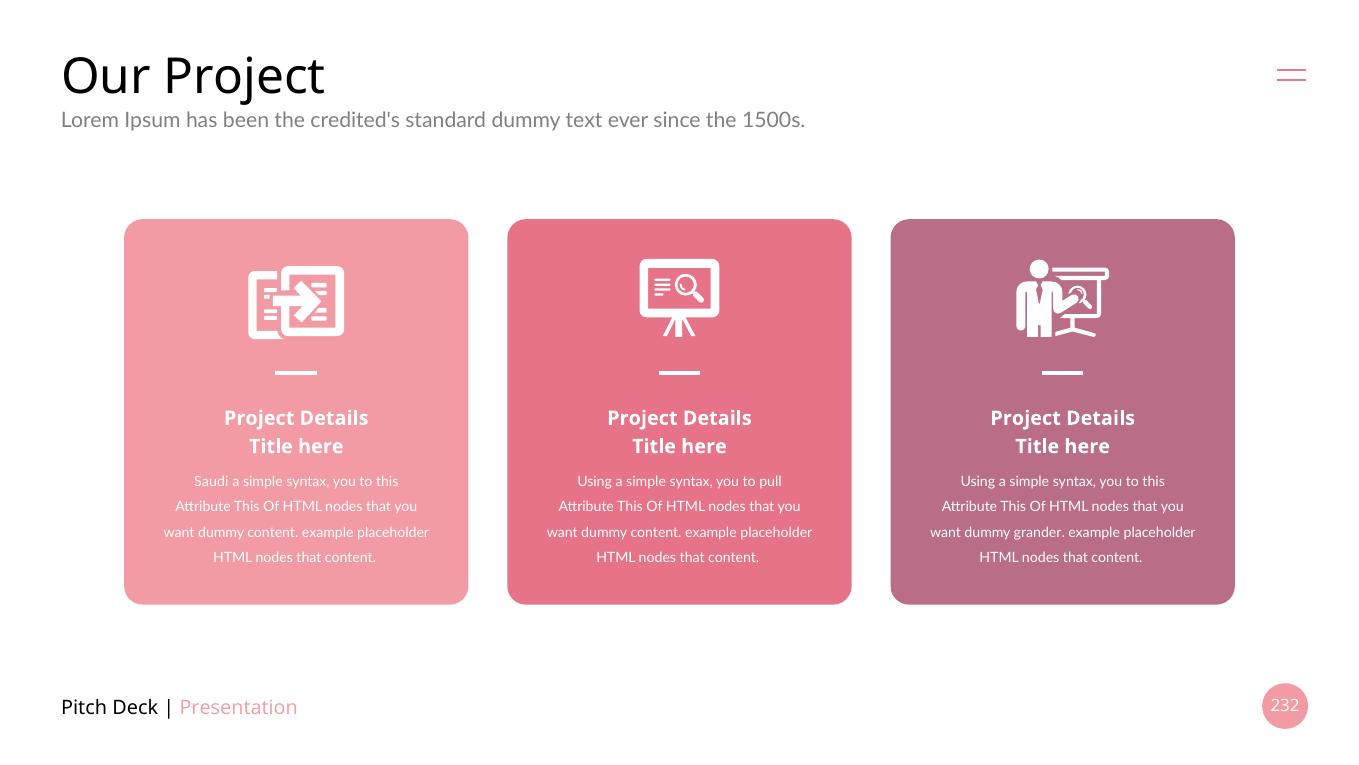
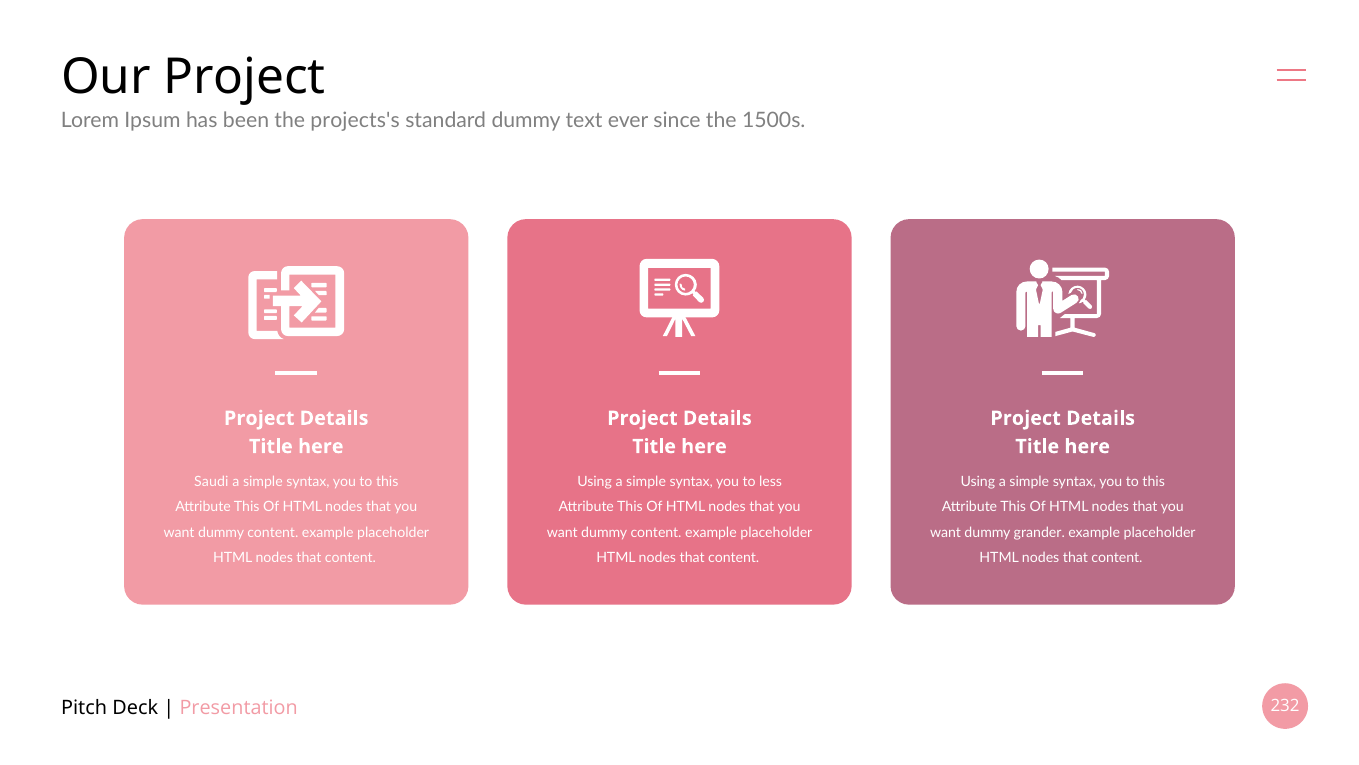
credited's: credited's -> projects's (355, 121)
pull: pull -> less (771, 481)
